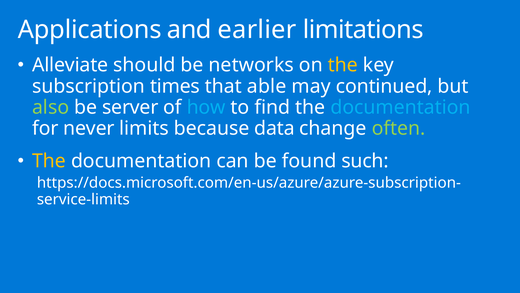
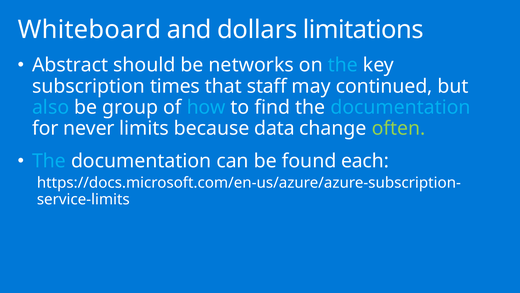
Applications: Applications -> Whiteboard (89, 30)
earlier: earlier -> dollars (257, 30)
Alleviate: Alleviate -> Abstract (70, 65)
the colour: yellow -> light blue (343, 65)
able: able -> staff (267, 86)
also colour: light green -> light blue (51, 107)
server: server -> group (130, 107)
The colour: yellow -> light blue (49, 161)
such: such -> each (365, 161)
